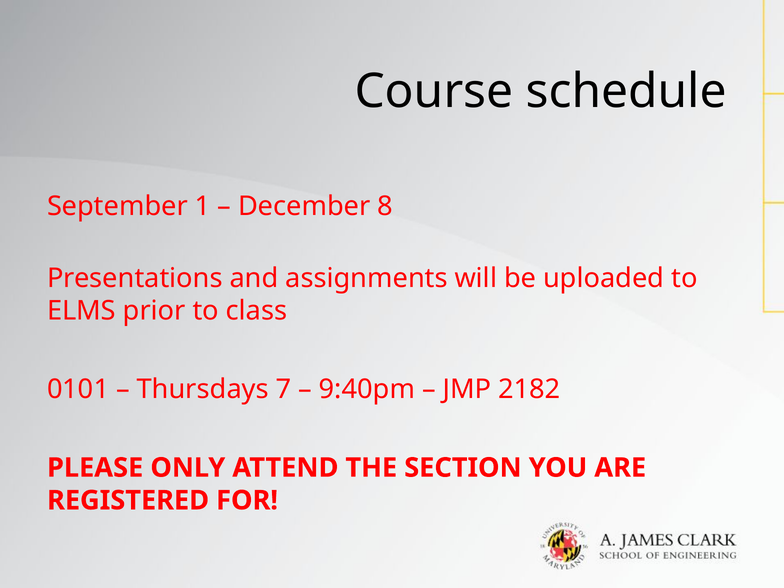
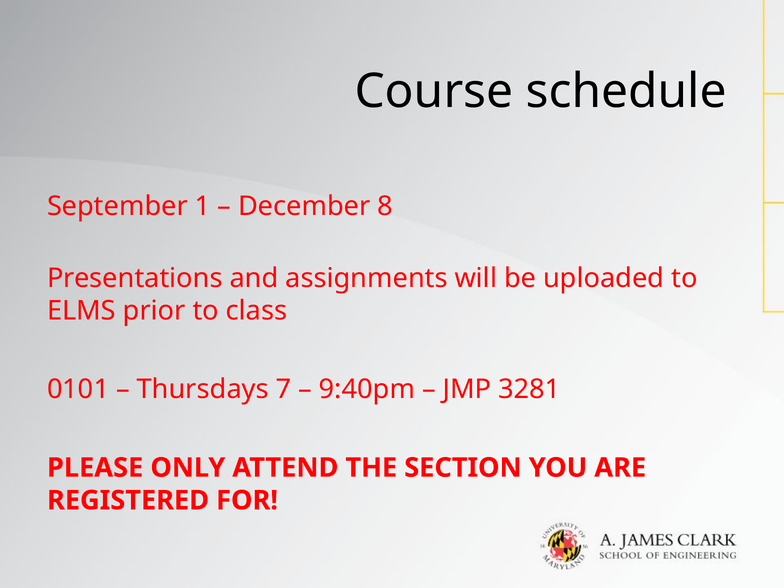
2182: 2182 -> 3281 (529, 389)
